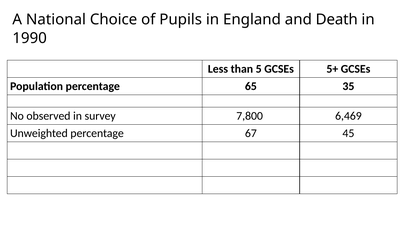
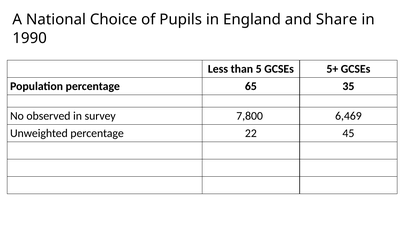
Death: Death -> Share (337, 20)
67: 67 -> 22 (251, 133)
